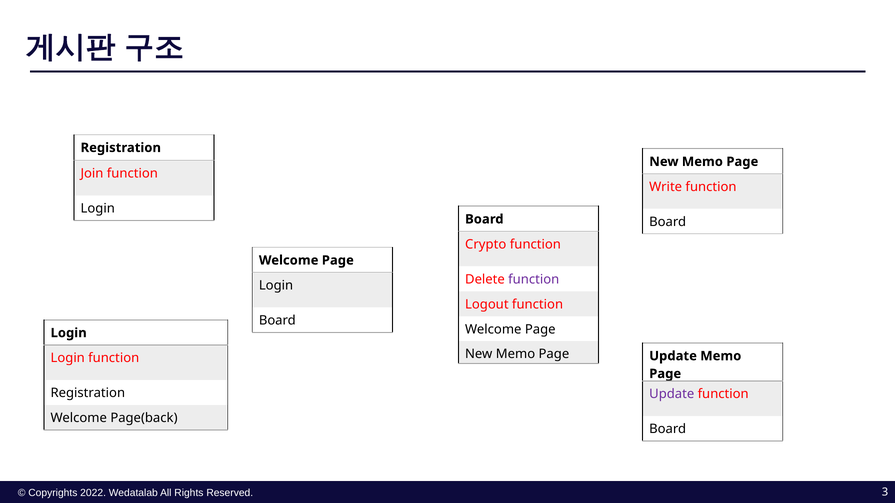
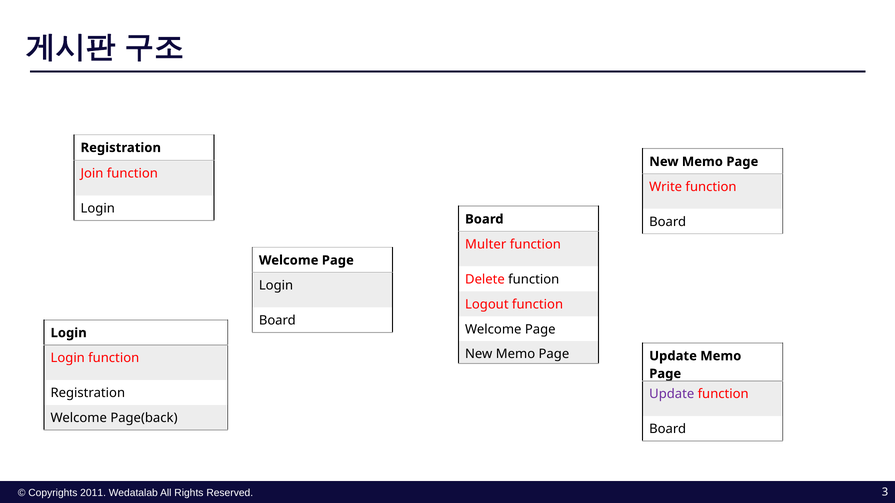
Crypto: Crypto -> Multer (486, 244)
function colour: purple -> black (534, 279)
2022: 2022 -> 2011 (93, 493)
